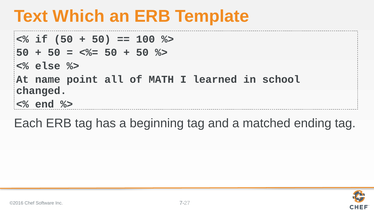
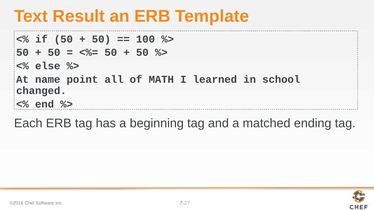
Which: Which -> Result (79, 16)
